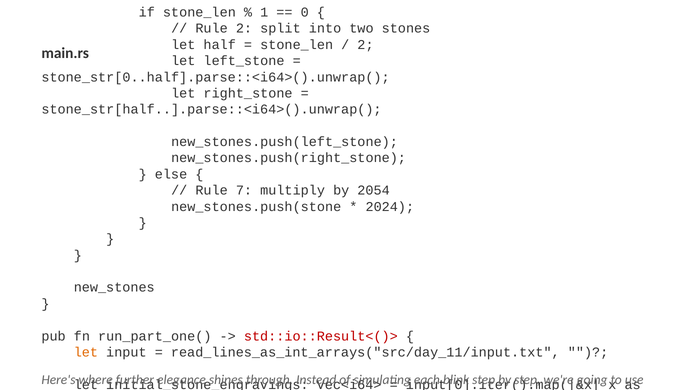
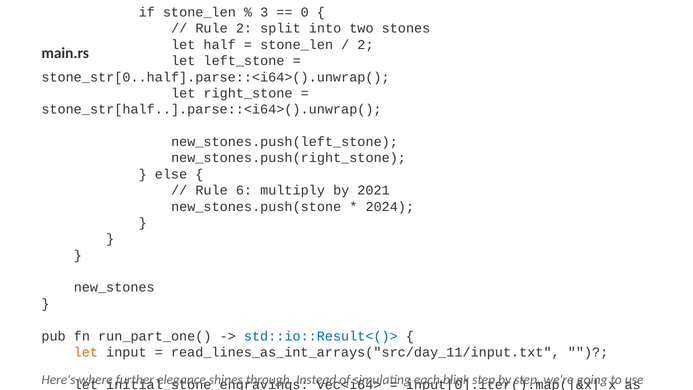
1: 1 -> 3 (264, 12)
7: 7 -> 6 (244, 190)
2054: 2054 -> 2021 (374, 190)
std::io::Result<()> colour: red -> blue (321, 336)
